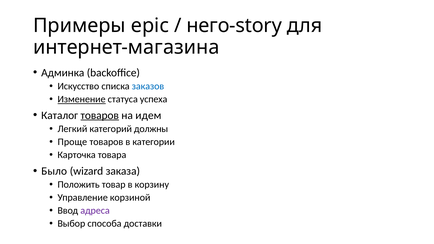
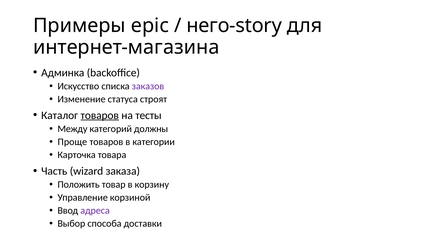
заказов colour: blue -> purple (148, 86)
Изменение underline: present -> none (82, 99)
успеха: успеха -> строят (154, 99)
идем: идем -> тесты (148, 115)
Легкий: Легкий -> Между (72, 129)
Было: Было -> Часть (54, 171)
